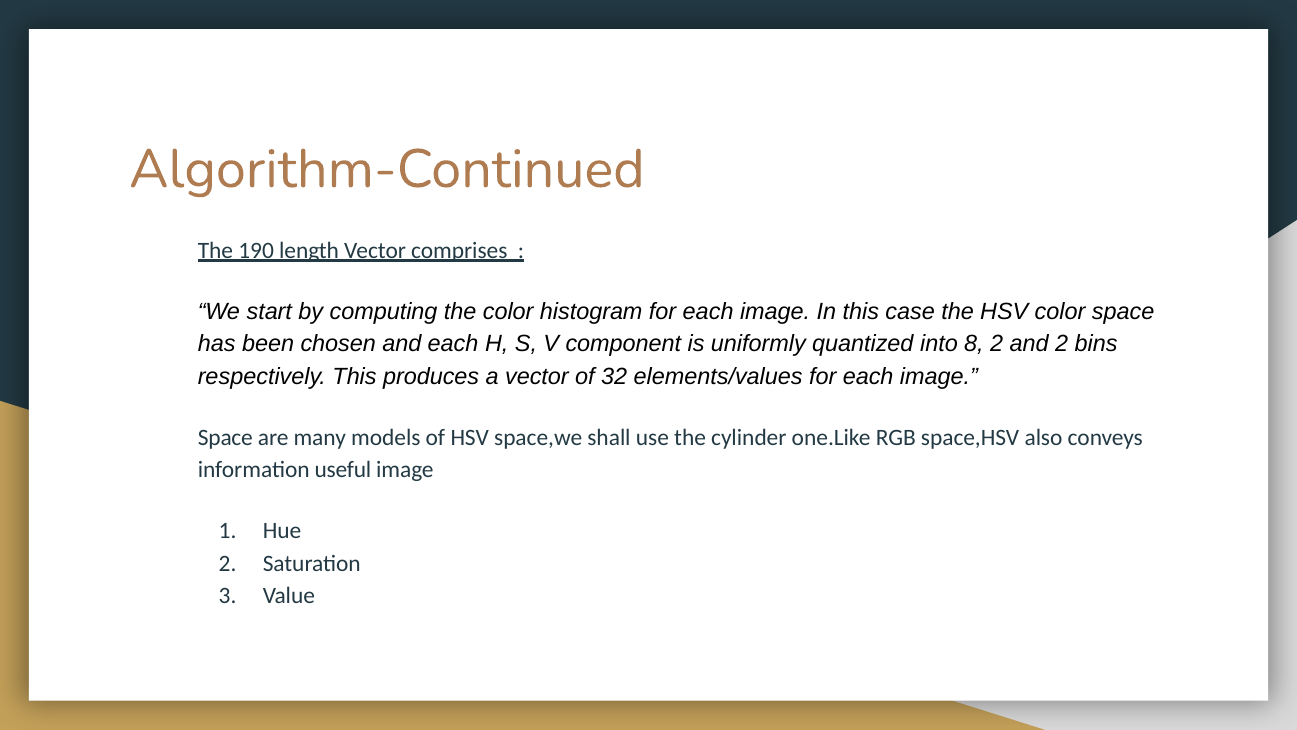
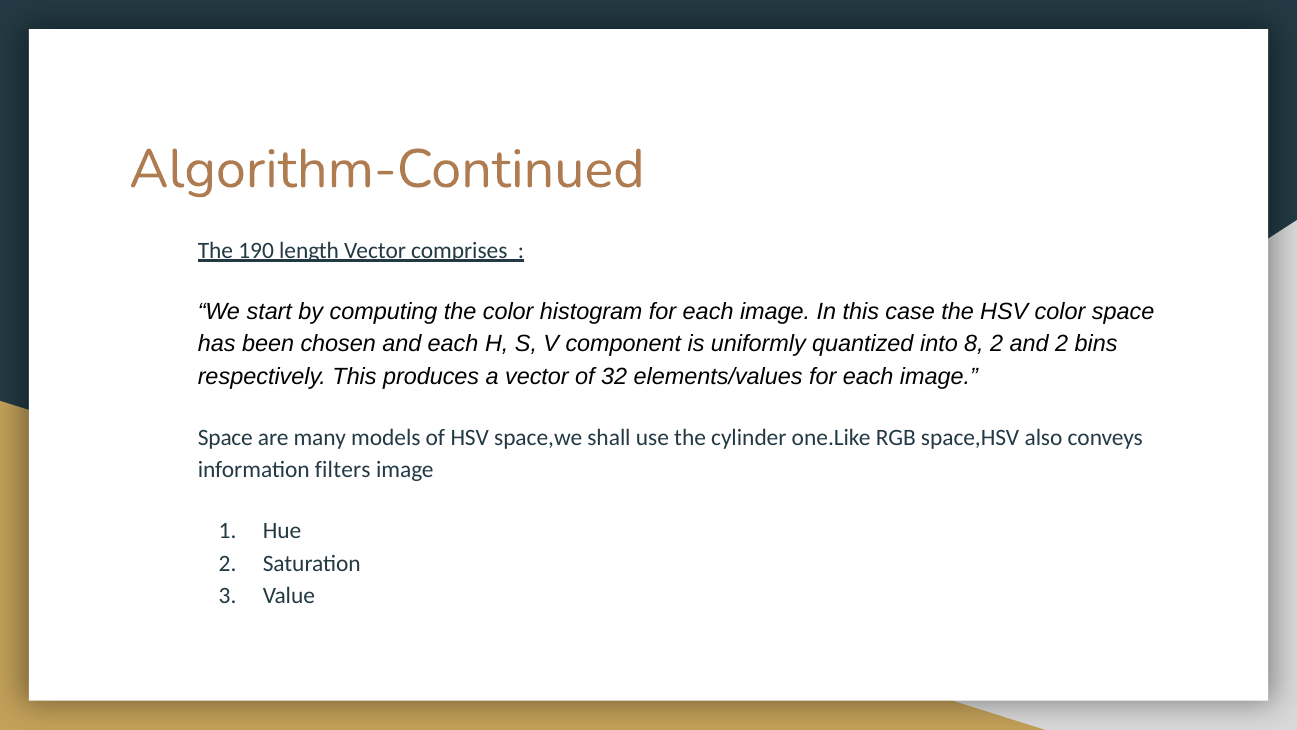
useful: useful -> filters (343, 470)
